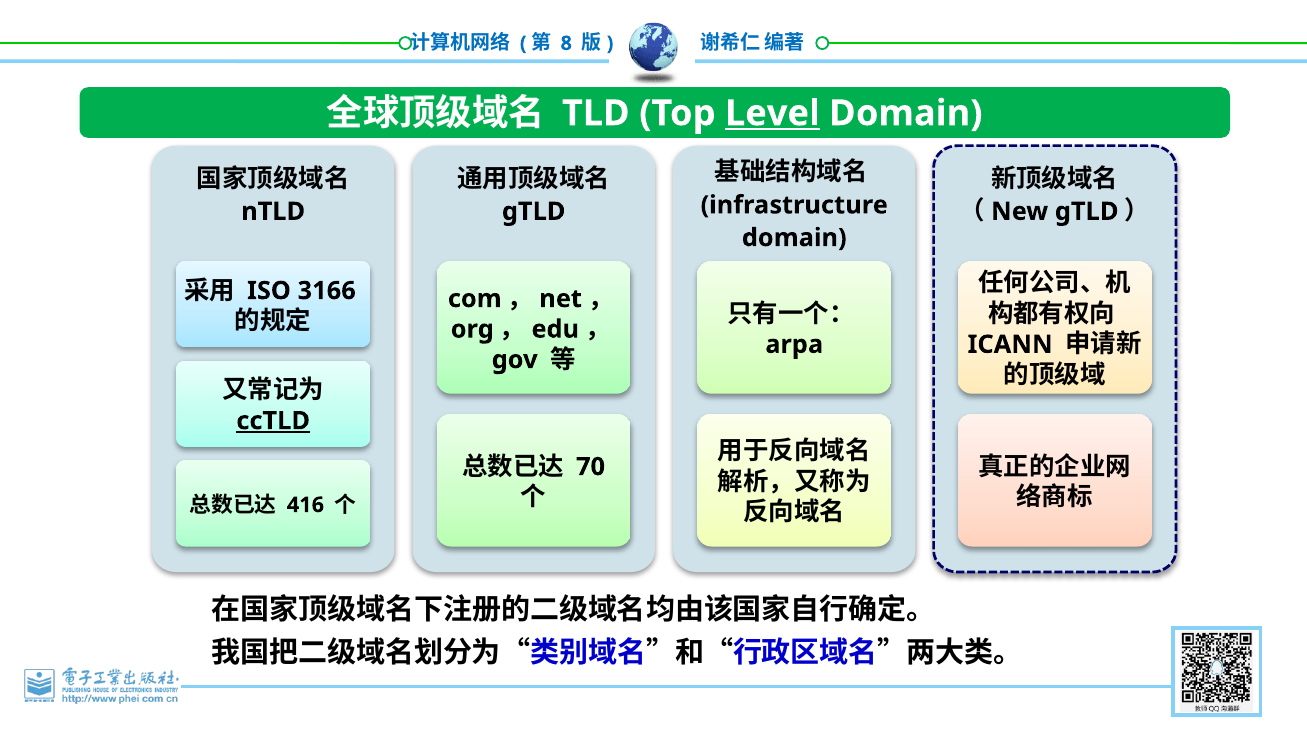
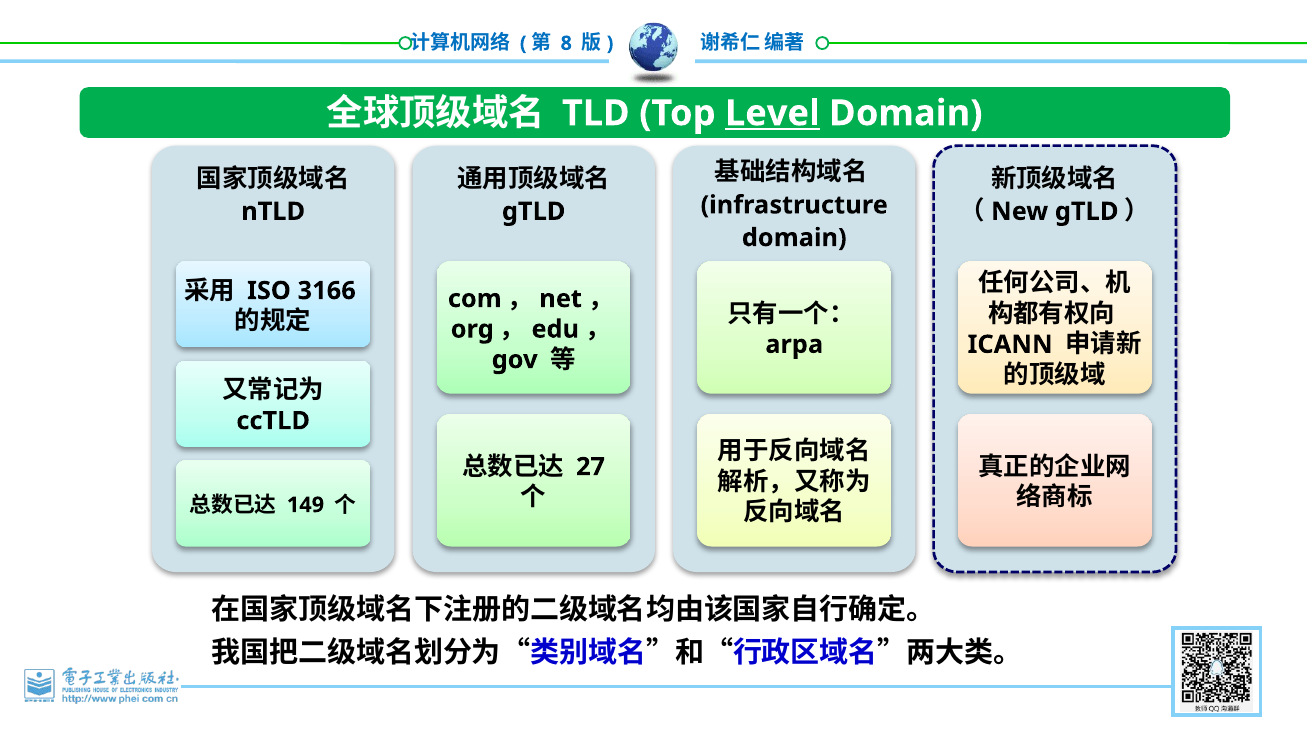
ccTLD underline: present -> none (273, 421)
70: 70 -> 27 (591, 467)
416: 416 -> 149 (305, 505)
